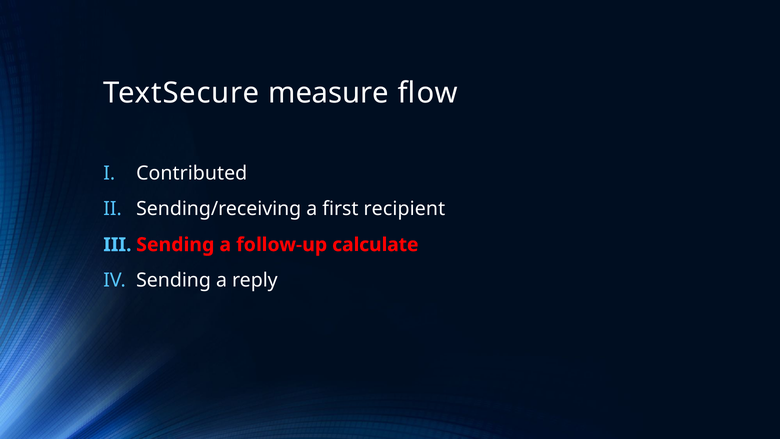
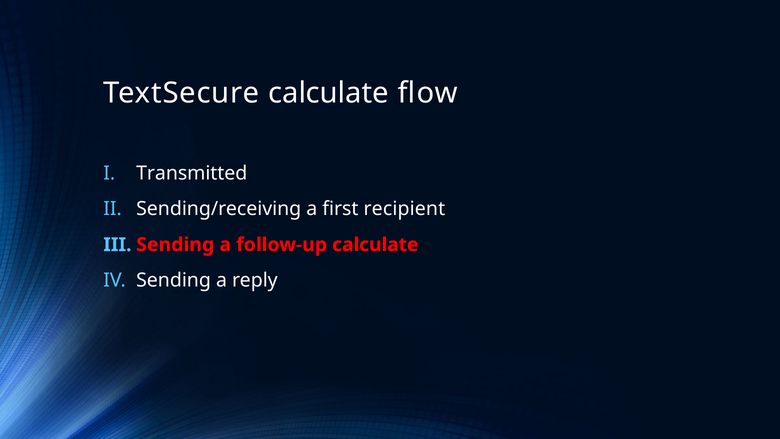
TextSecure measure: measure -> calculate (328, 93)
Contributed: Contributed -> Transmitted (192, 173)
